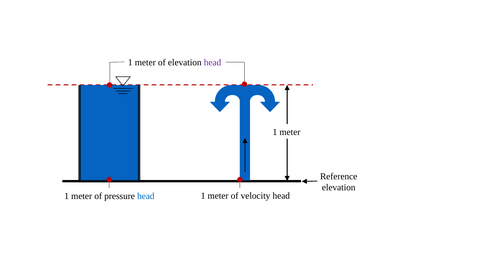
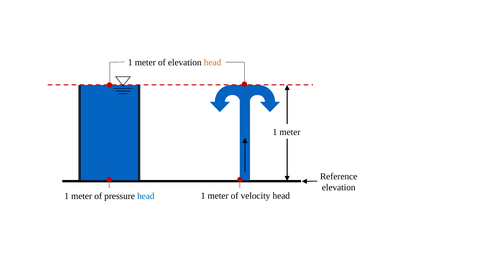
head colour: purple -> orange (213, 62)
